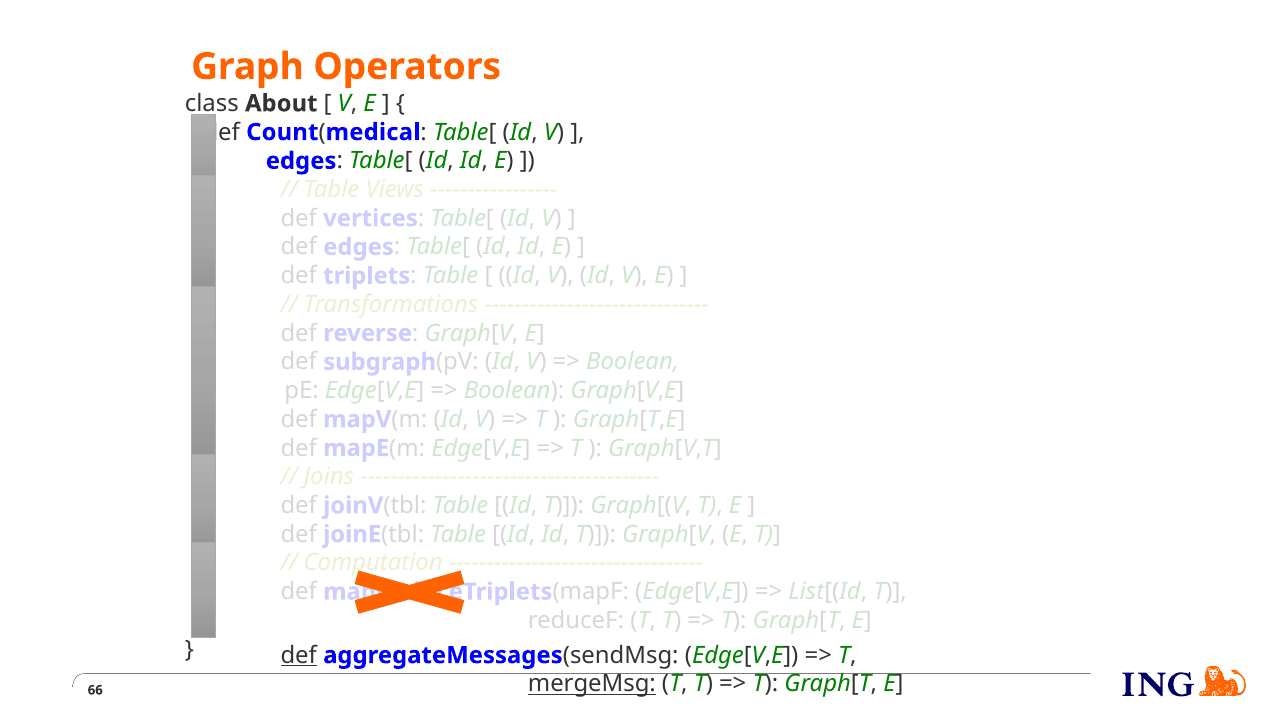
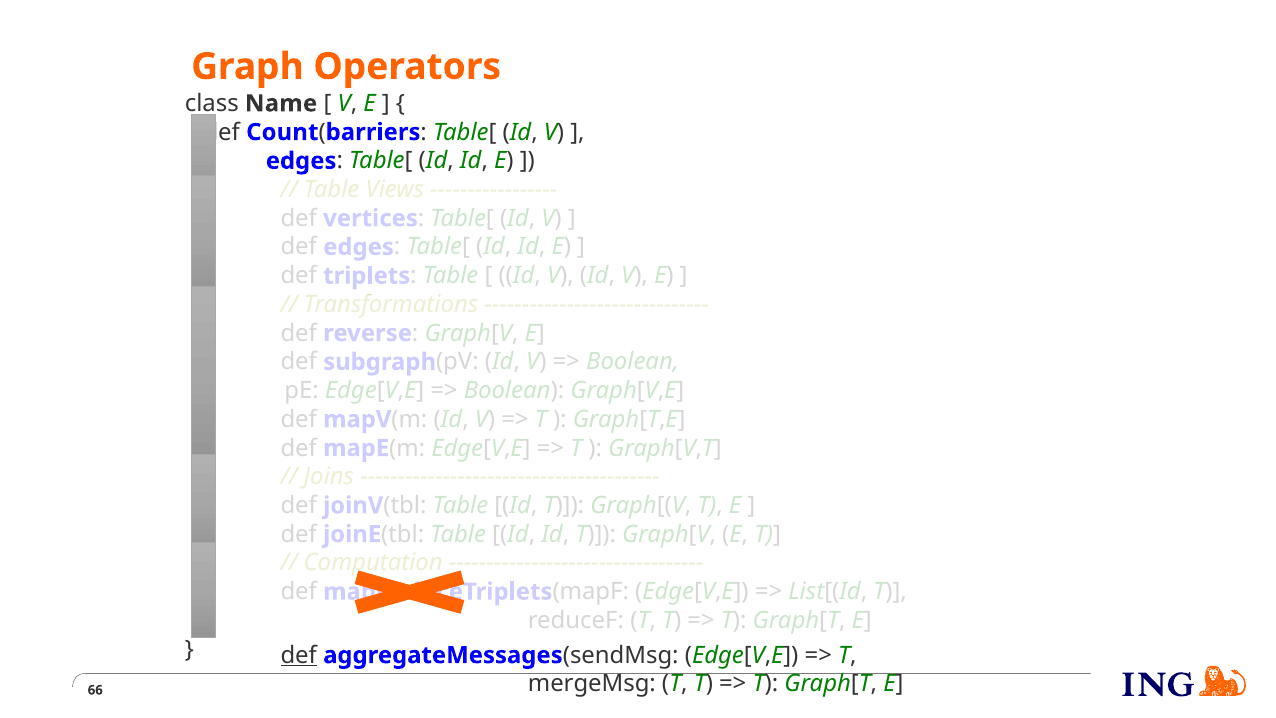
About: About -> Name (281, 103)
medical: medical -> barriers (373, 132)
mergeMsg underline: present -> none (592, 684)
